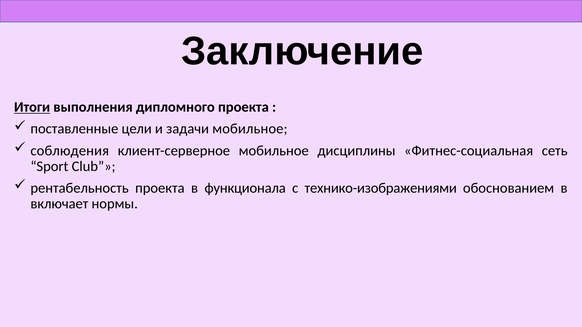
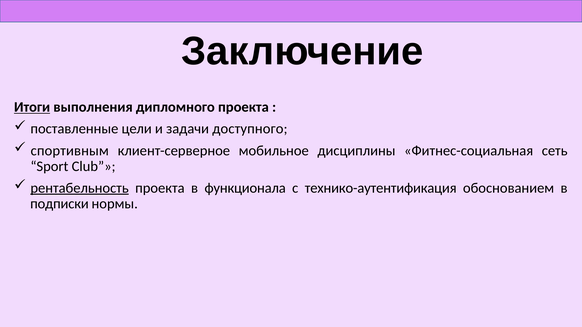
задачи мобильное: мобильное -> доступного (250, 129)
соблюдения: соблюдения -> спортивным (70, 151)
рентабельность underline: none -> present (80, 188)
технико-изображениями: технико-изображениями -> технико-аутентификация (381, 188)
включает: включает -> подписки (59, 204)
